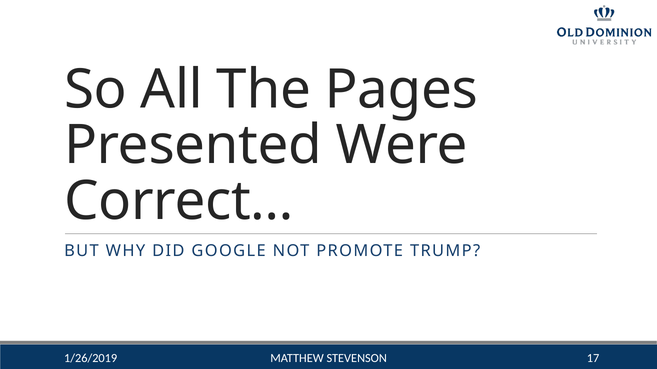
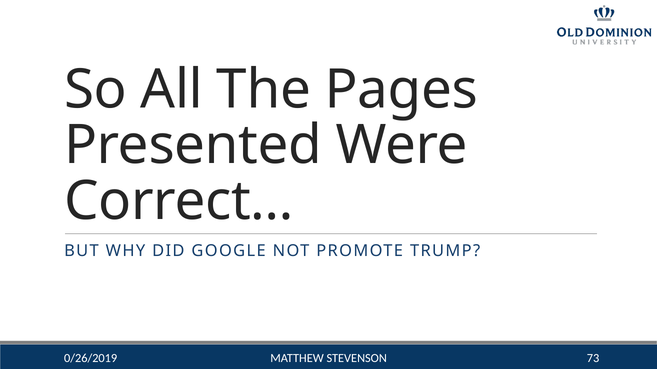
17: 17 -> 73 (593, 359)
1/26/2019: 1/26/2019 -> 0/26/2019 (91, 359)
